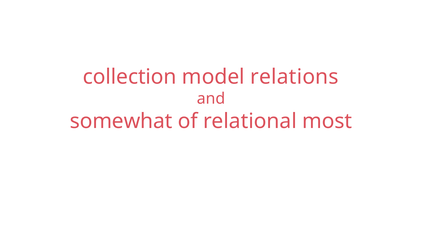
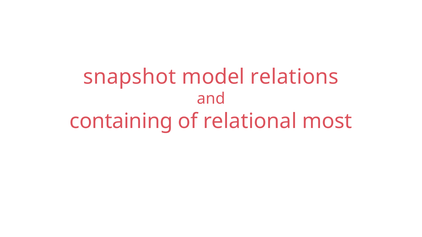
collection: collection -> snapshot (130, 77)
somewhat: somewhat -> containing (121, 121)
